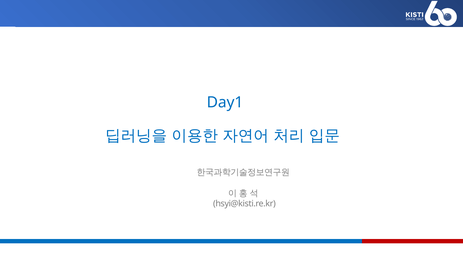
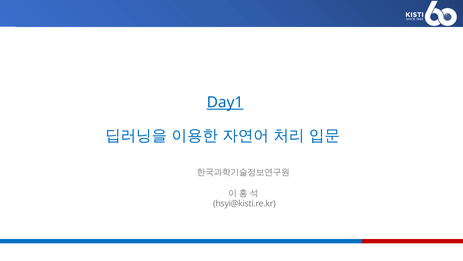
Day1 underline: none -> present (225, 102)
